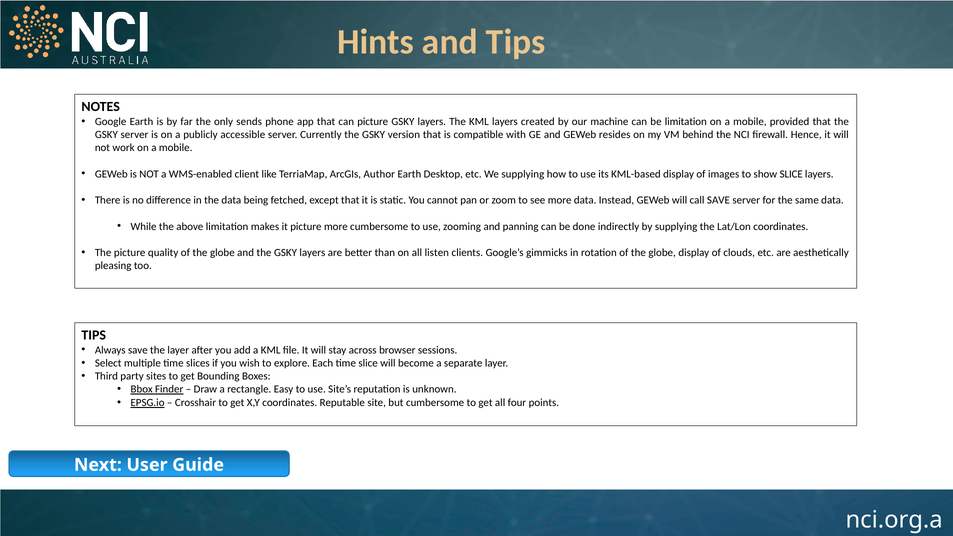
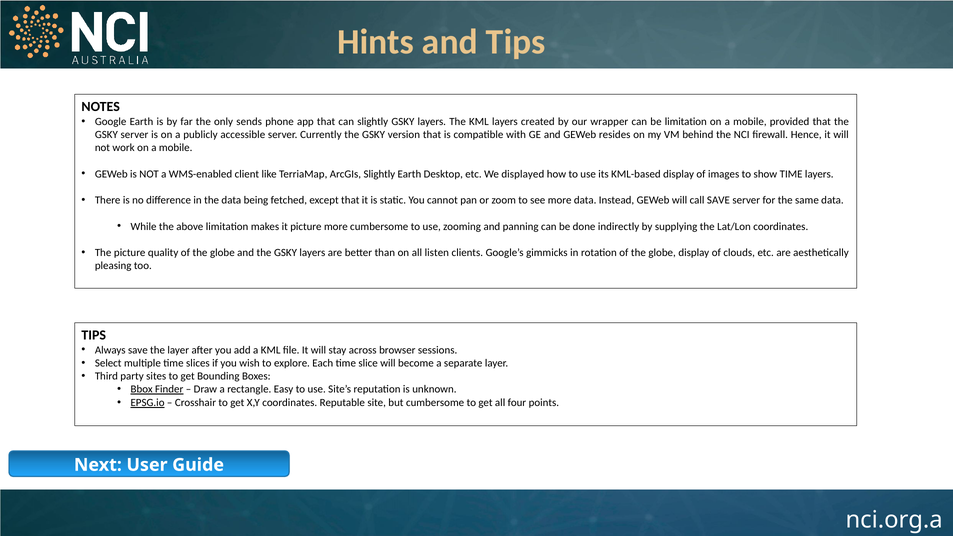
can picture: picture -> slightly (373, 122)
machine: machine -> wrapper (609, 122)
ArcGIs Author: Author -> Slightly (379, 174)
We supplying: supplying -> displayed (523, 174)
show SLICE: SLICE -> TIME (791, 174)
